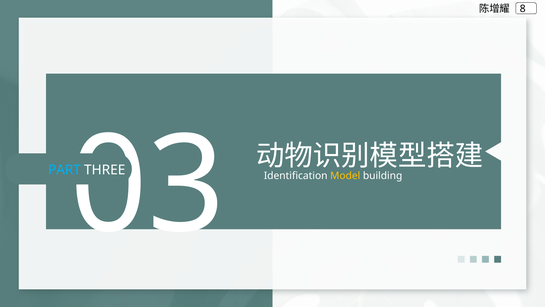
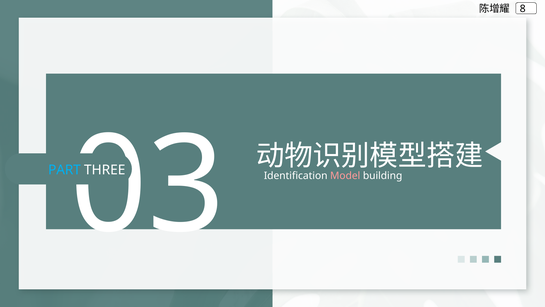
Model colour: yellow -> pink (345, 176)
